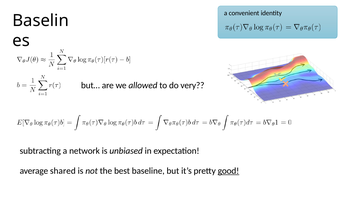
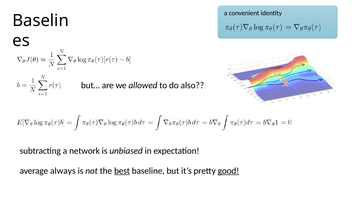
very: very -> also (192, 85)
shared: shared -> always (63, 171)
best underline: none -> present (122, 171)
